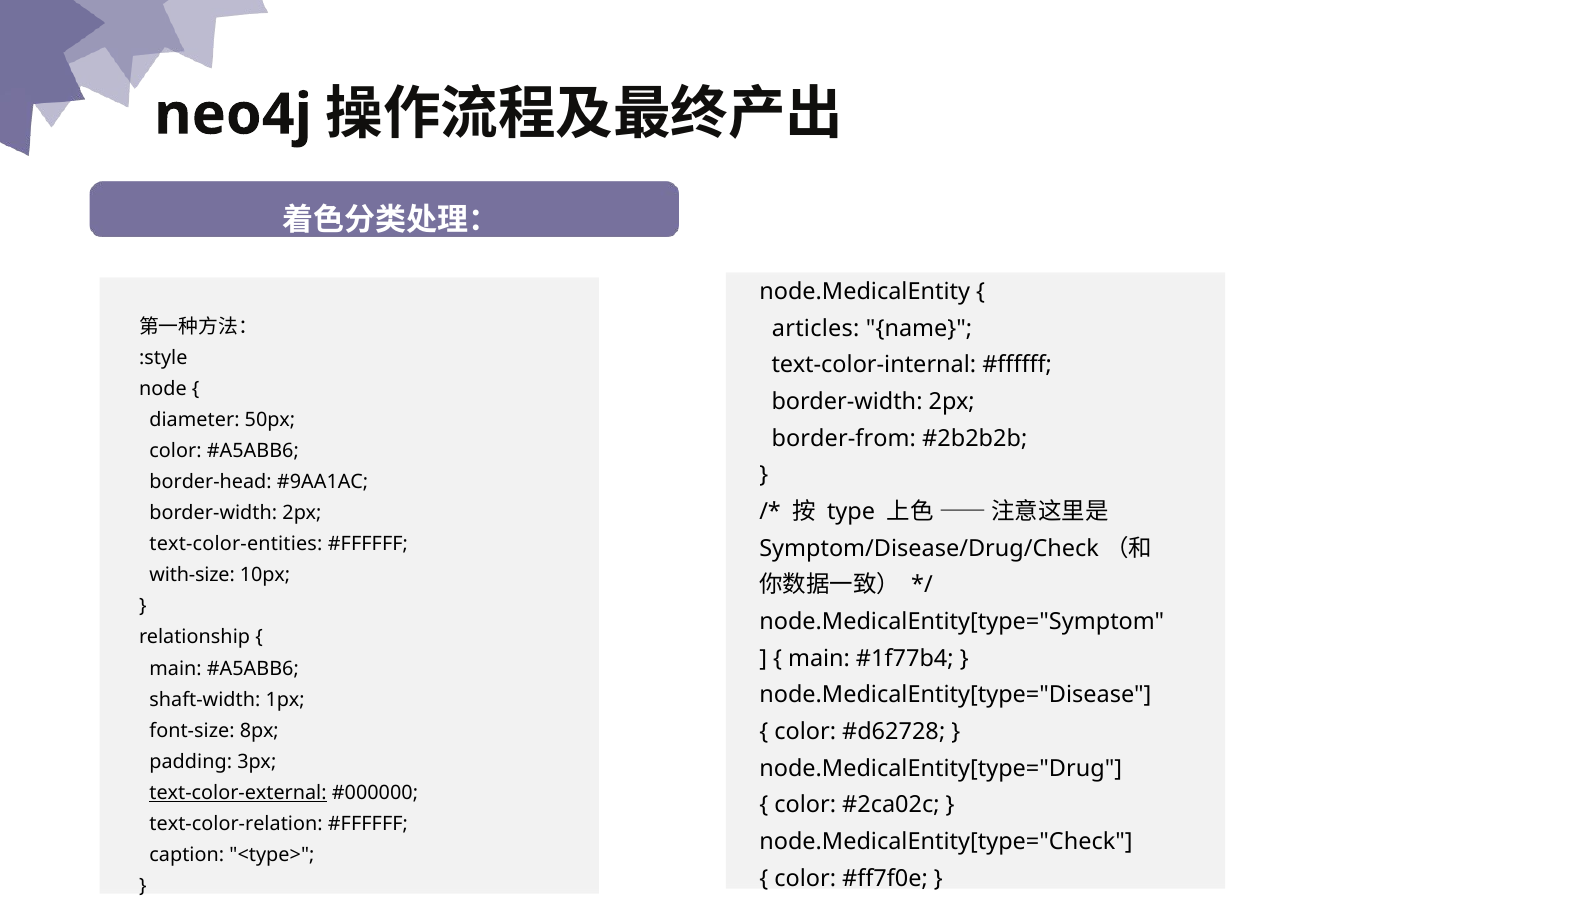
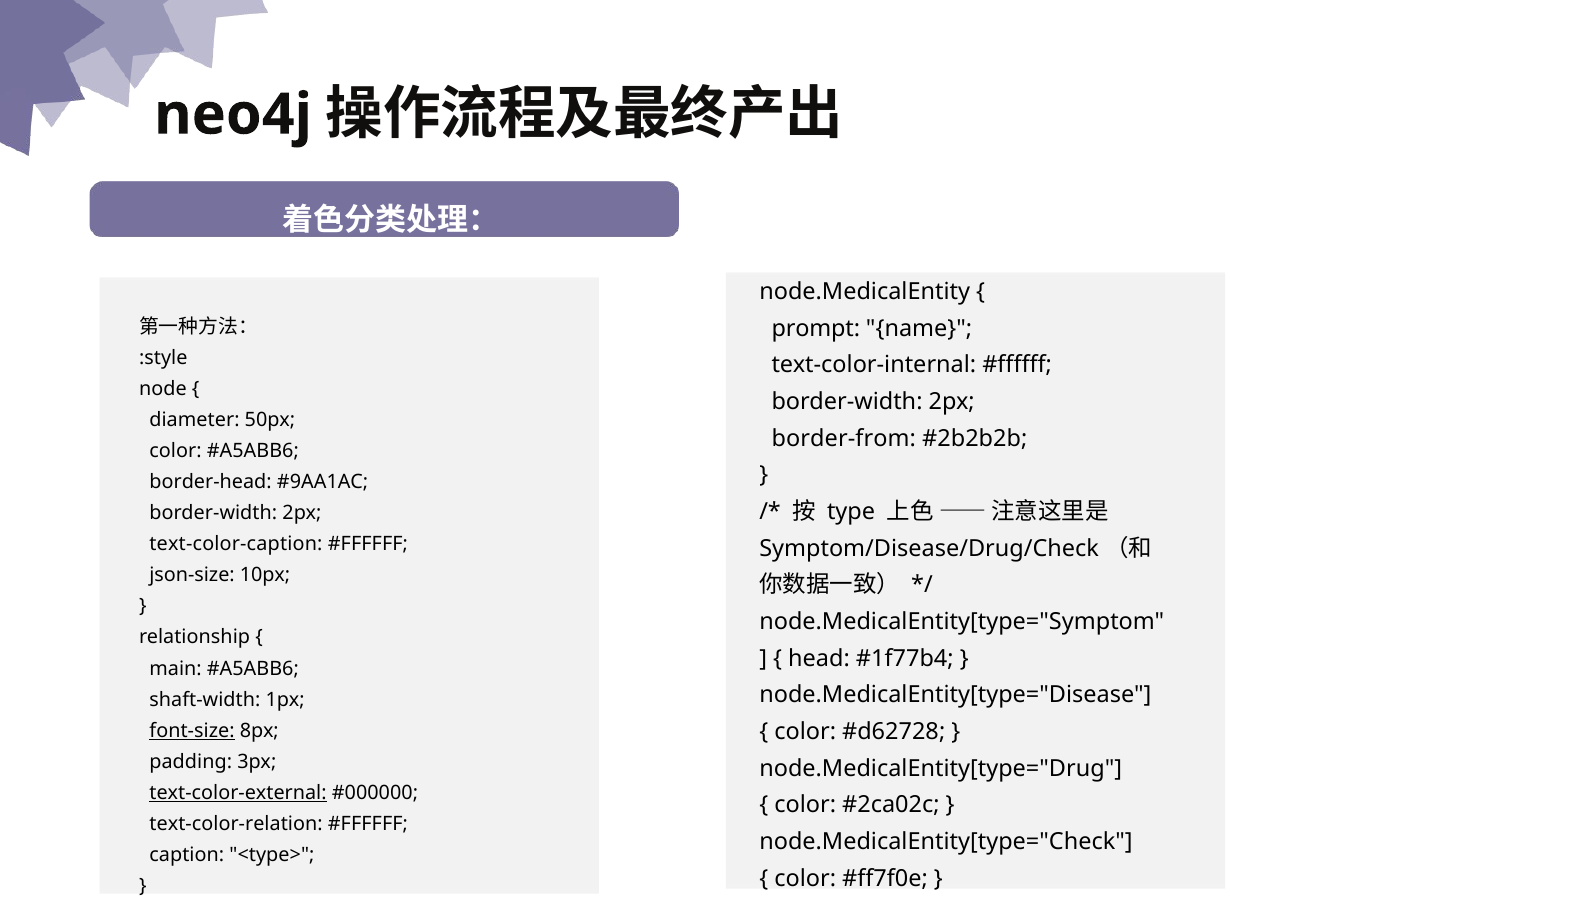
articles: articles -> prompt (816, 328)
text-color-entities: text-color-entities -> text-color-caption (236, 544)
with-size: with-size -> json-size (192, 575)
main: main -> head (819, 658)
font-size underline: none -> present (192, 730)
